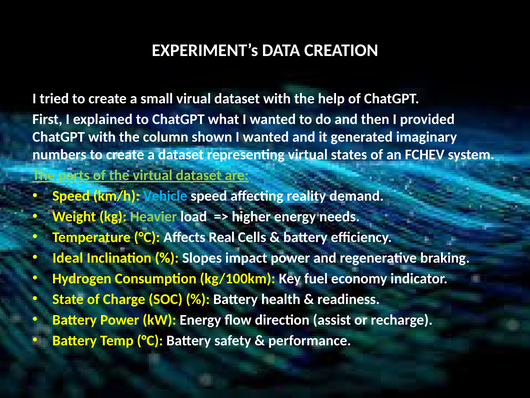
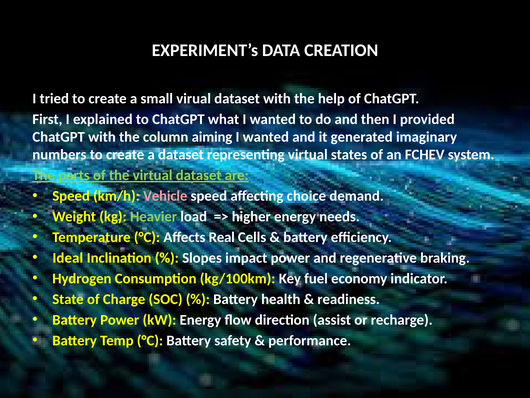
shown: shown -> aiming (212, 137)
Vehicle colour: light blue -> pink (165, 196)
reality: reality -> choice (306, 196)
